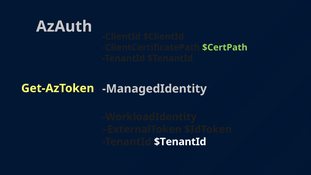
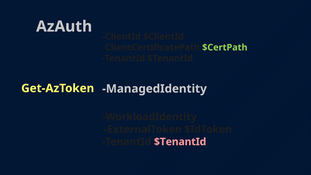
$TenantId colour: white -> pink (180, 142)
